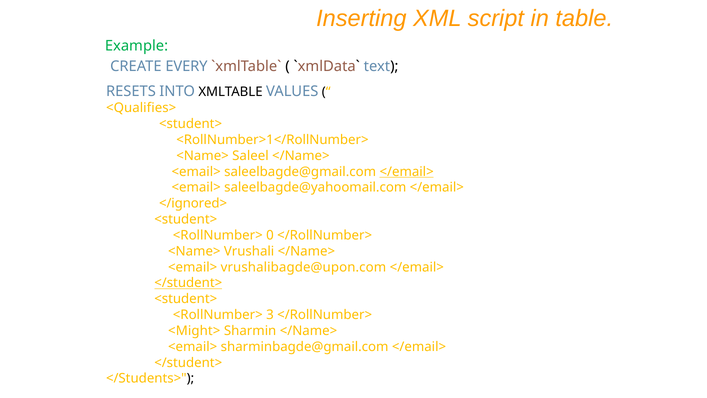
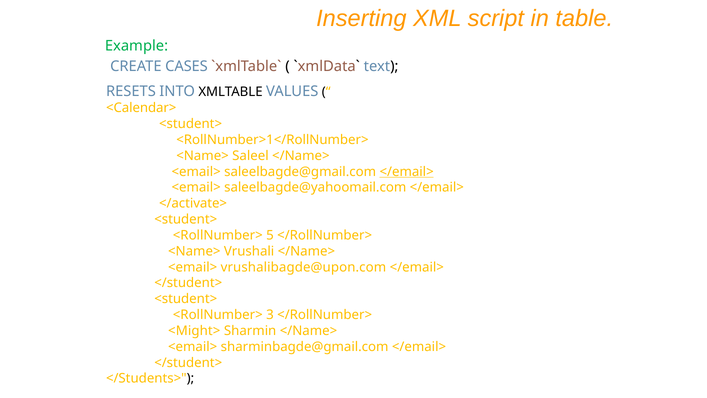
EVERY: EVERY -> CASES (186, 66)
<Qualifies>: <Qualifies> -> <Calendar> (141, 108)
</ignored>: </ignored> -> </activate> (193, 203)
0: 0 -> 5 (270, 235)
</student> underline: present -> none (188, 283)
